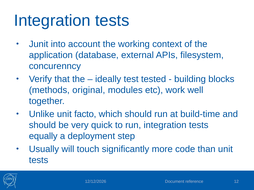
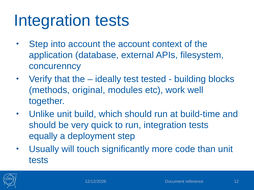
Junit: Junit -> Step (39, 44)
the working: working -> account (134, 44)
facto: facto -> build (85, 114)
